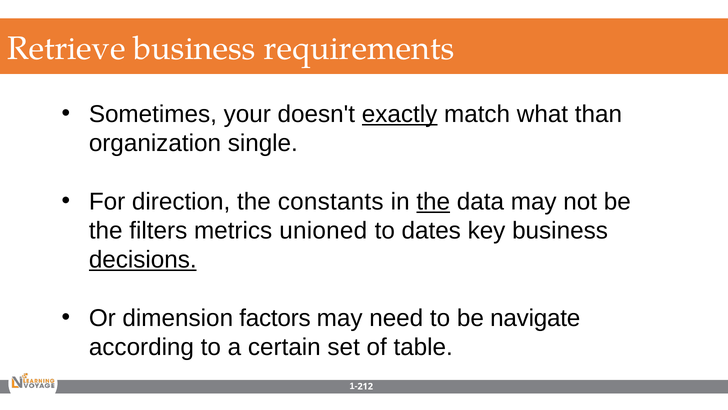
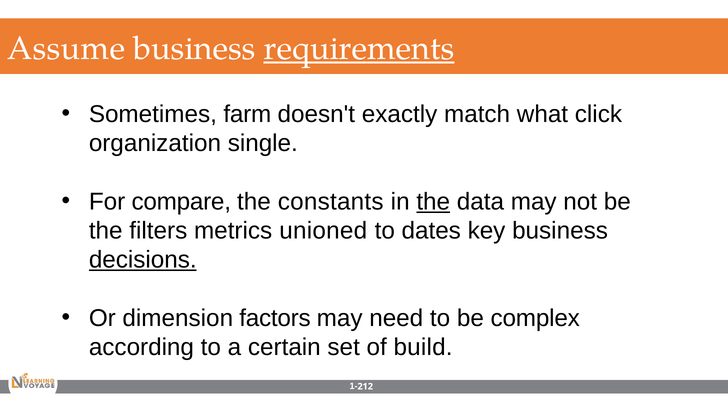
Retrieve: Retrieve -> Assume (66, 48)
requirements underline: none -> present (359, 48)
your: your -> farm (247, 114)
exactly underline: present -> none (400, 114)
than: than -> click (598, 114)
direction: direction -> compare (181, 201)
navigate: navigate -> complex (535, 318)
table: table -> build (423, 347)
